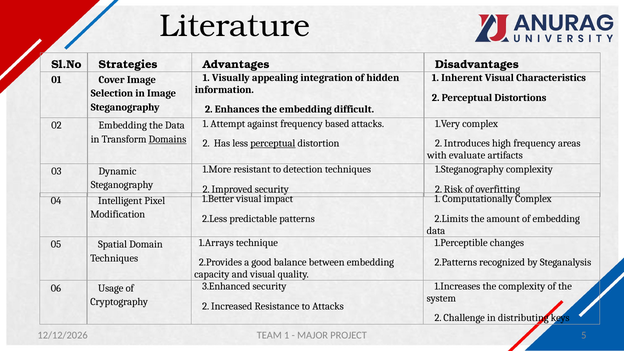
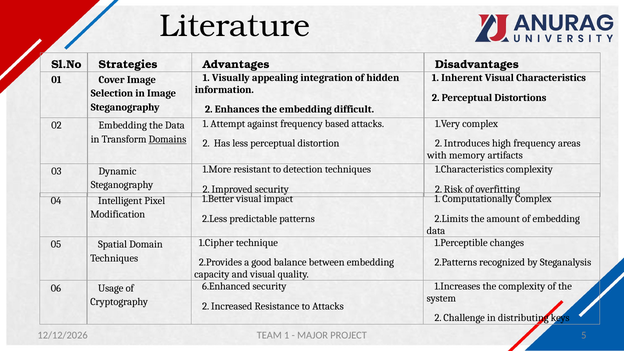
perceptual underline: present -> none (273, 143)
evaluate: evaluate -> memory (467, 155)
1.Steganography: 1.Steganography -> 1.Characteristics (469, 169)
1.Arrays: 1.Arrays -> 1.Cipher (216, 243)
3.Enhanced: 3.Enhanced -> 6.Enhanced (226, 286)
